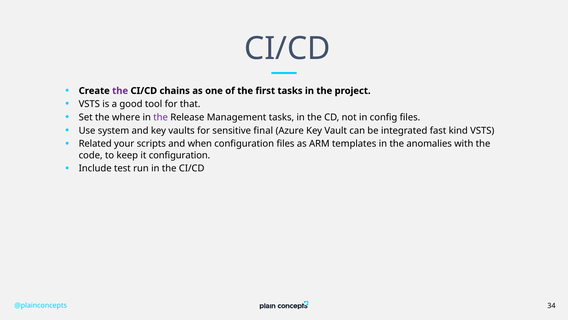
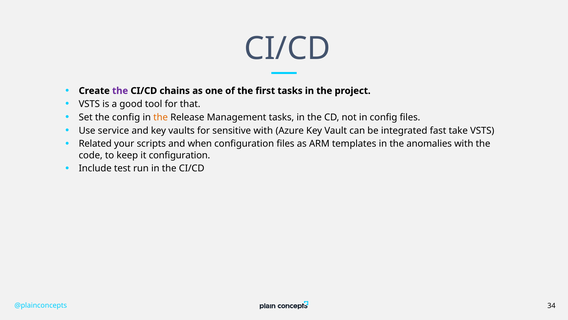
the where: where -> config (126, 117)
the colour: purple -> orange (161, 117)
system: system -> service (113, 130)
sensitive final: final -> with (263, 130)
kind: kind -> take (458, 130)
